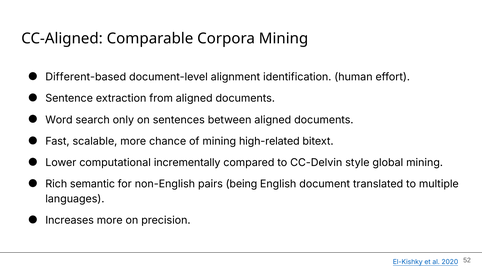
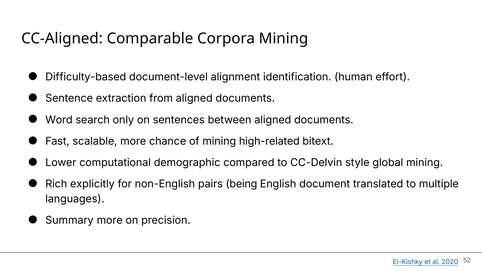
Different-based: Different-based -> Difficulty-based (86, 77)
incrementally: incrementally -> demographic (187, 163)
semantic: semantic -> explicitly (92, 184)
Increases: Increases -> Summary (70, 220)
